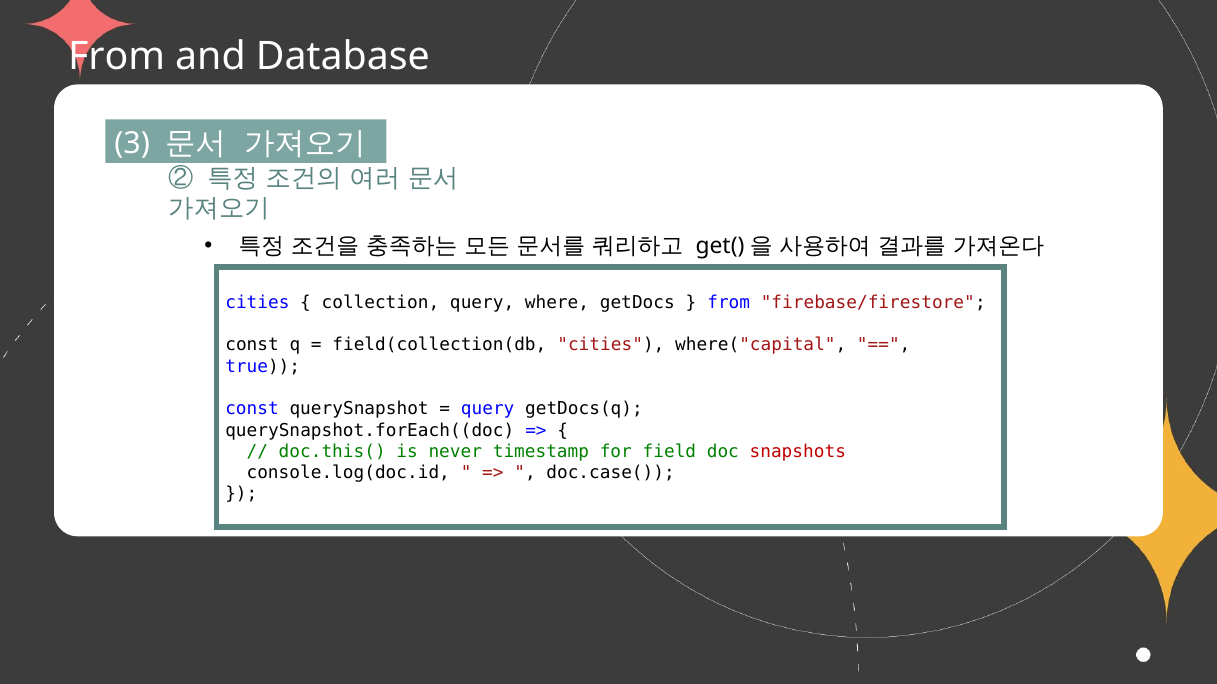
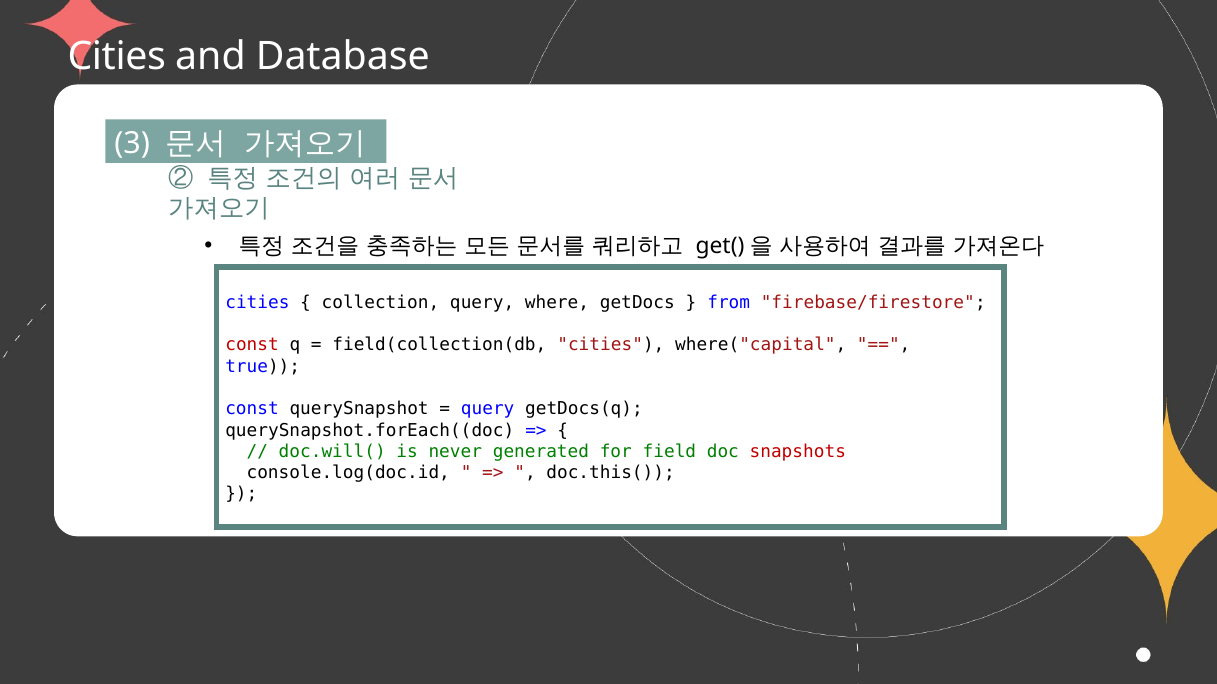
From: From -> Cities (117, 56)
const colour: black -> red (252, 345)
doc.this(: doc.this( -> doc.will( (332, 452)
timestamp: timestamp -> generated (541, 452)
doc.case(: doc.case( -> doc.this( (611, 473)
